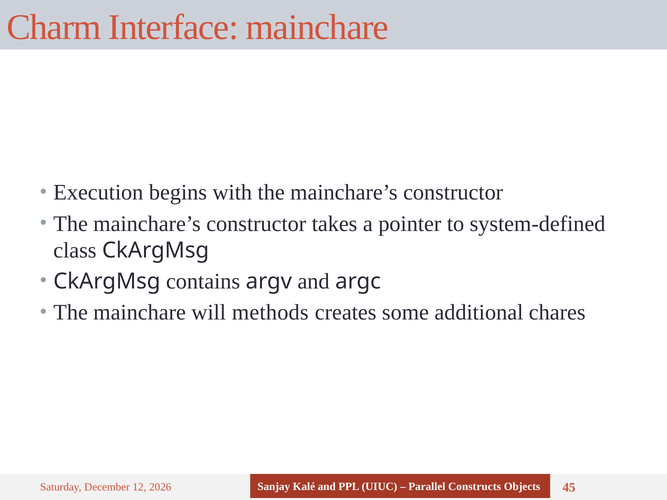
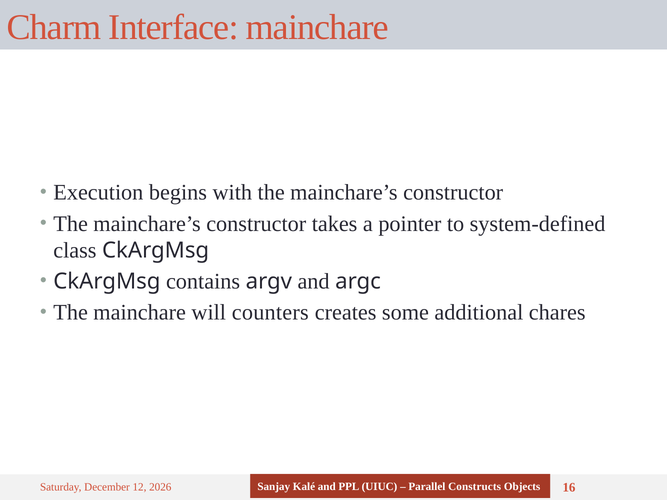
methods: methods -> counters (270, 313)
45: 45 -> 16 (569, 487)
